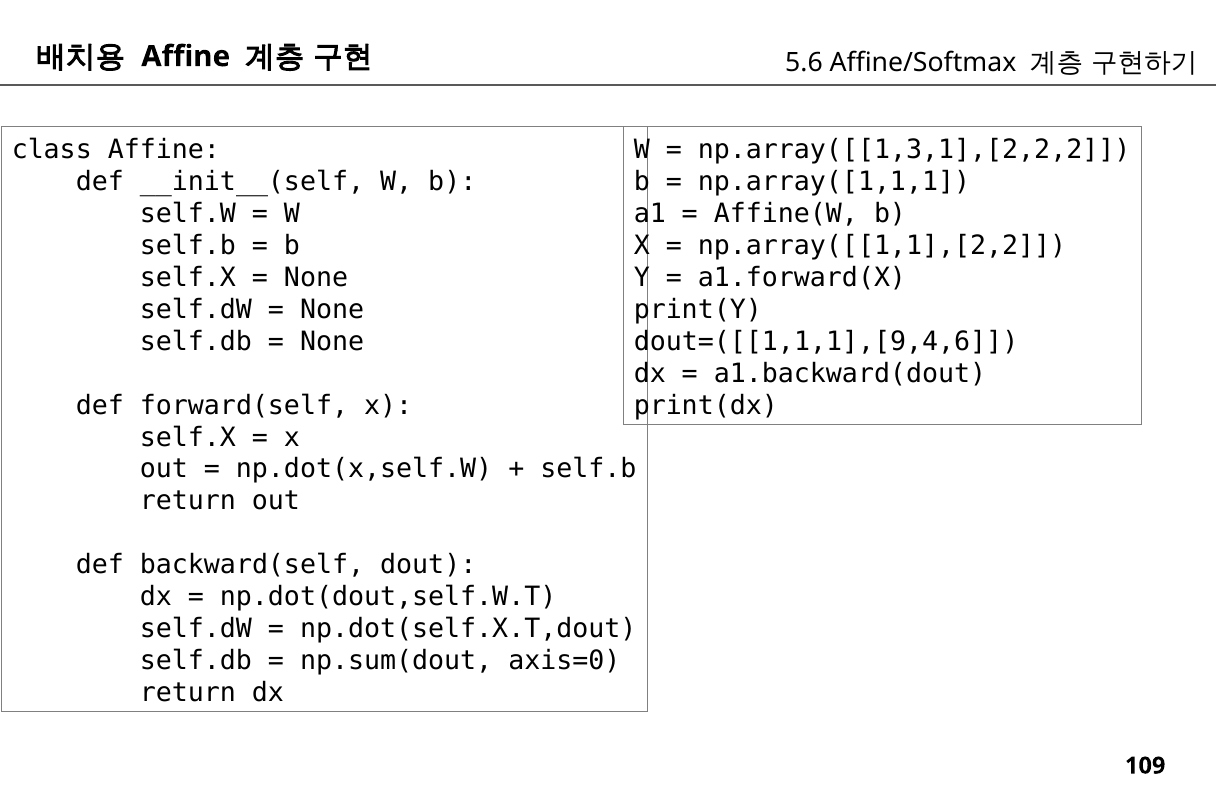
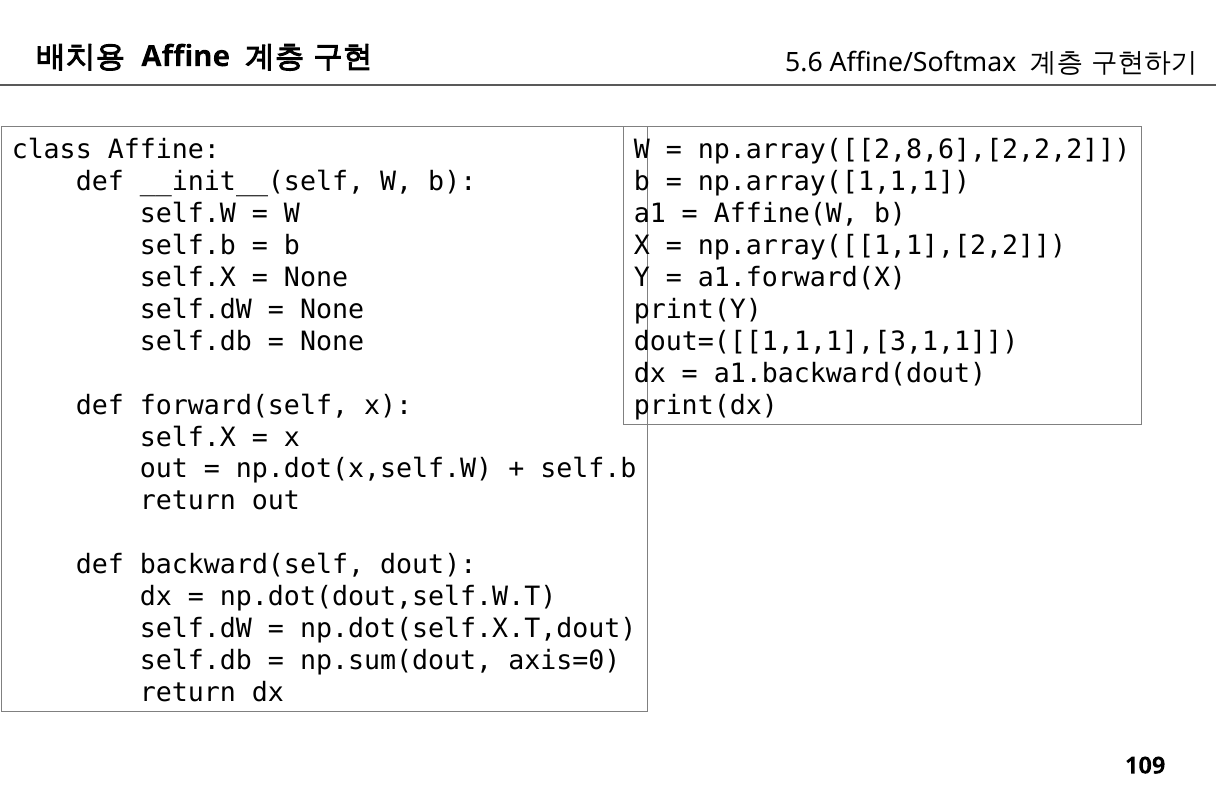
np.array([[1,3,1],[2,2,2: np.array([[1,3,1],[2,2,2 -> np.array([[2,8,6],[2,2,2 (914, 150)
dout=([[1,1,1],[9,4,6: dout=([[1,1,1],[9,4,6 -> dout=([[1,1,1],[3,1,1 (826, 342)
